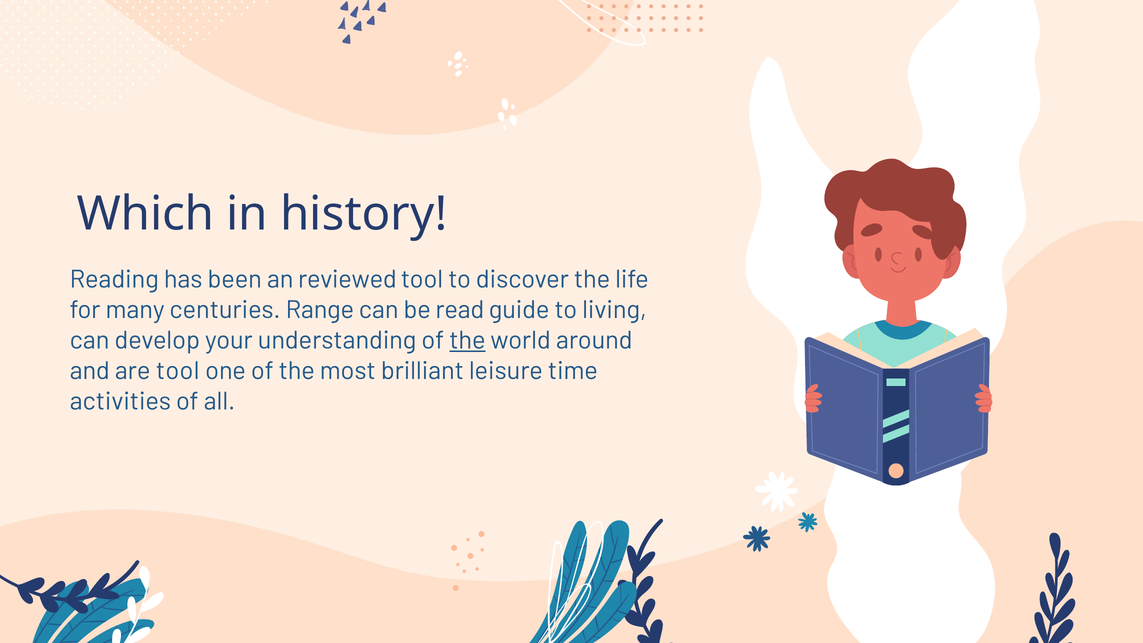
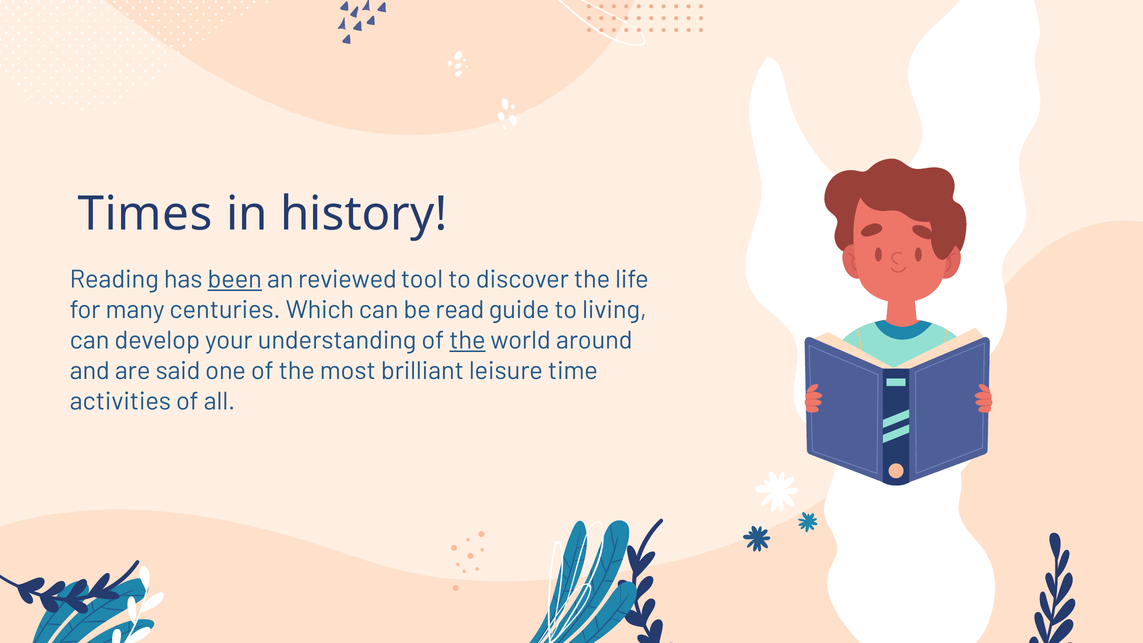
Which: Which -> Times (145, 214)
been underline: none -> present (235, 280)
Range: Range -> Which (320, 310)
are tool: tool -> said (178, 371)
